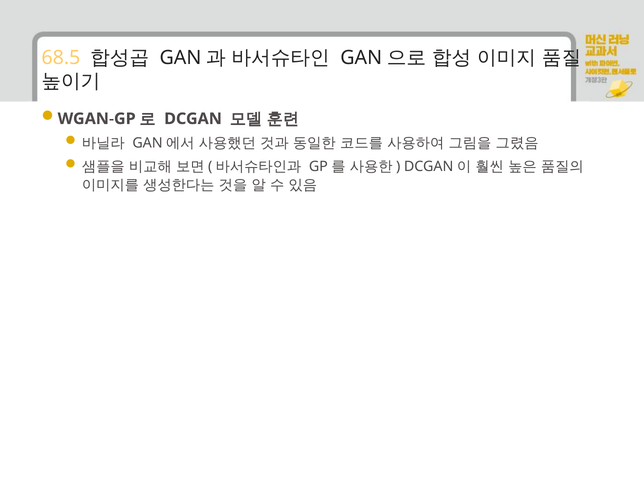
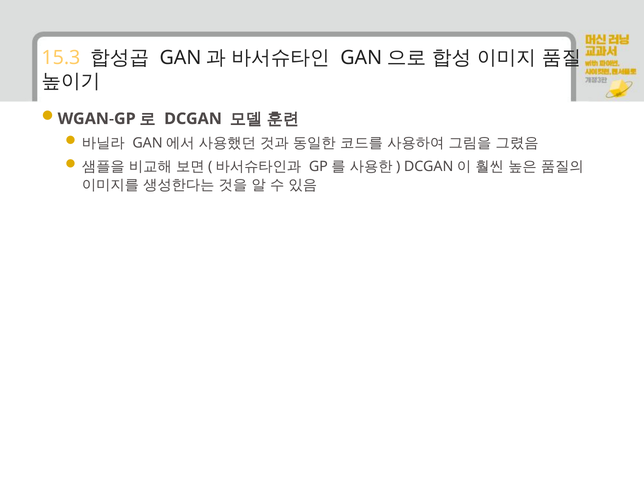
68.5: 68.5 -> 15.3 (61, 58)
